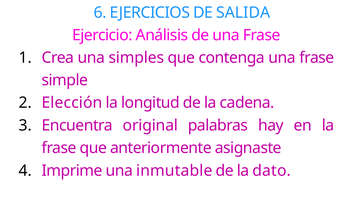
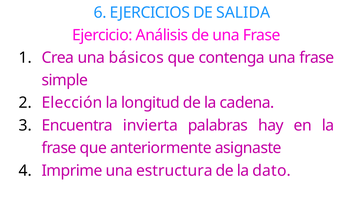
simples: simples -> básicos (136, 58)
original: original -> invierta (150, 125)
inmutable: inmutable -> estructura (174, 171)
